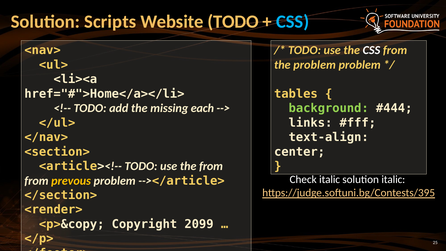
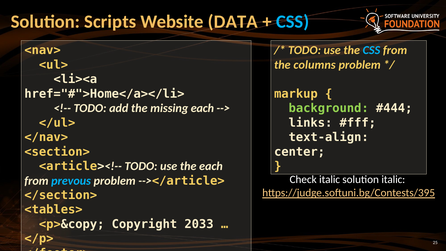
Website TODO: TODO -> DATA (233, 22)
CSS colour: white -> light blue (371, 50)
the problem: problem -> columns (315, 65)
tables: tables -> markup (296, 94)
the from: from -> each (211, 166)
prevous colour: yellow -> light blue (71, 181)
<render>: <render> -> <tables> (54, 210)
2099: 2099 -> 2033 (199, 224)
